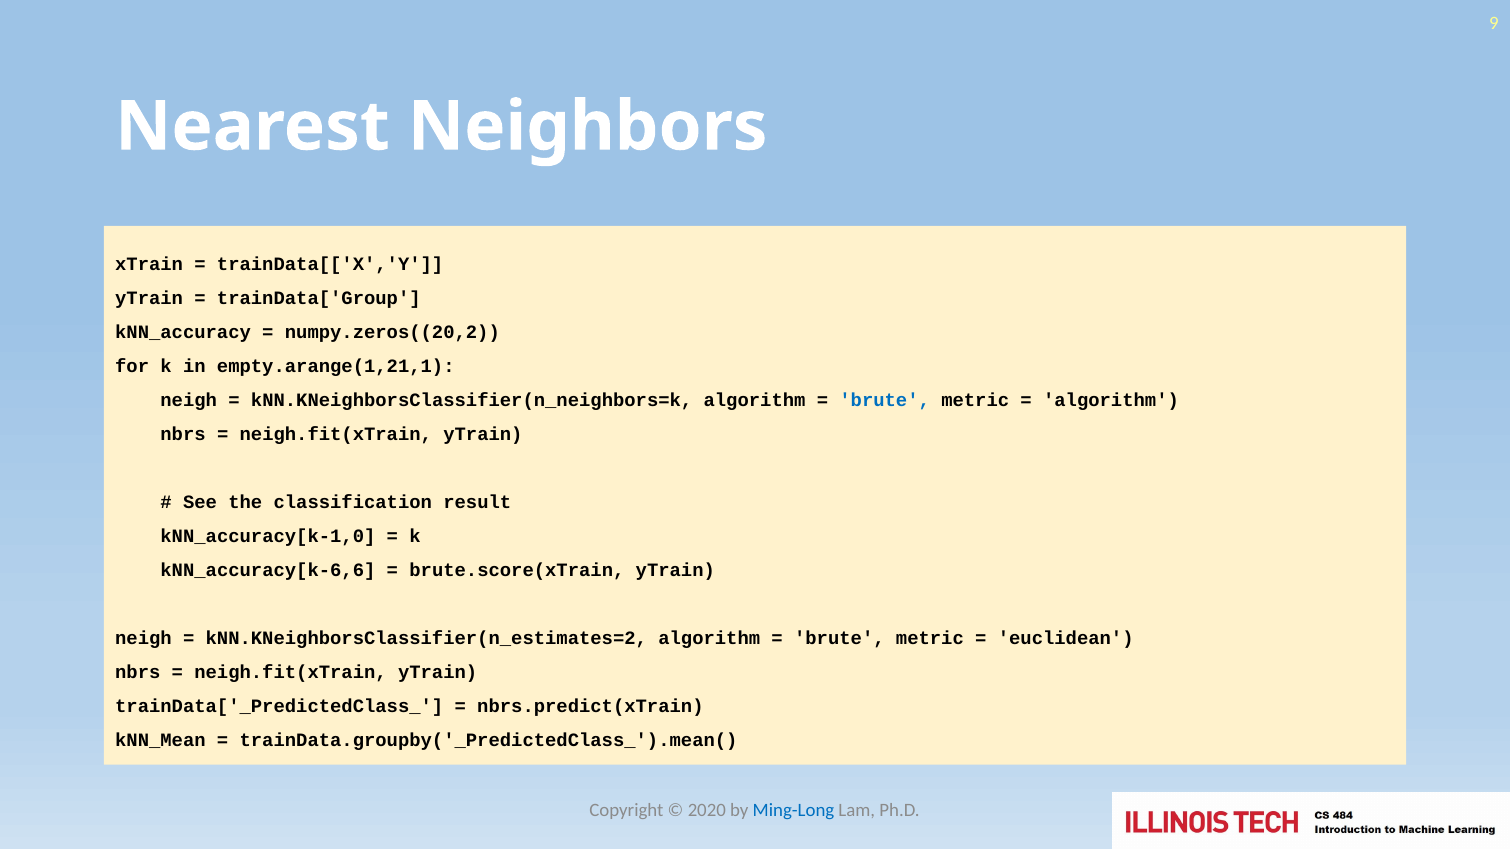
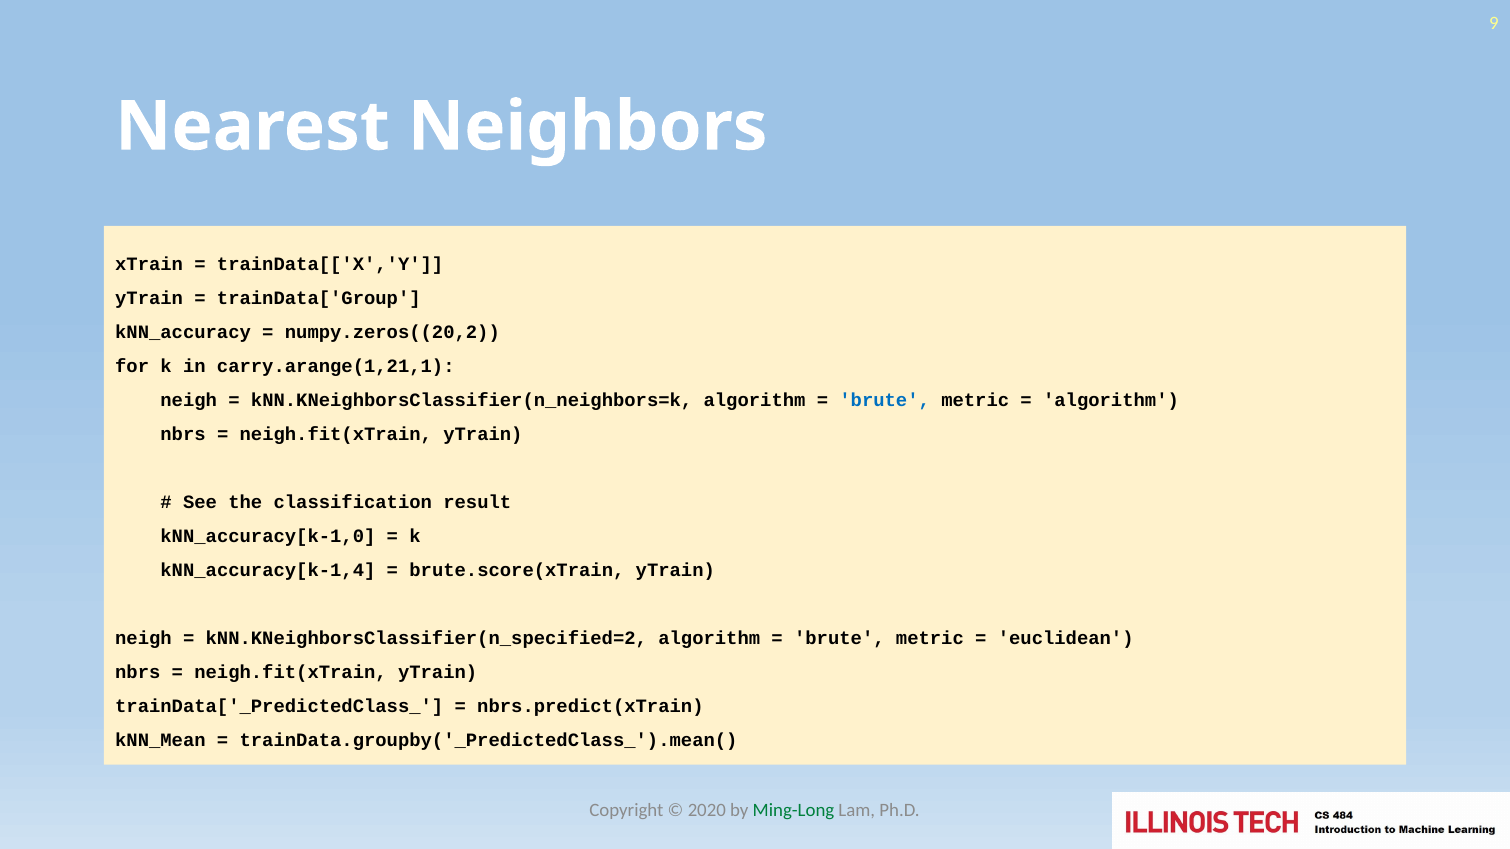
empty.arange(1,21,1: empty.arange(1,21,1 -> carry.arange(1,21,1 (336, 367)
kNN_accuracy[k-6,6: kNN_accuracy[k-6,6 -> kNN_accuracy[k-1,4 (268, 570)
kNN.KNeighborsClassifier(n_estimates=2: kNN.KNeighborsClassifier(n_estimates=2 -> kNN.KNeighborsClassifier(n_specified=2 (426, 638)
Ming-Long colour: blue -> green (794, 811)
